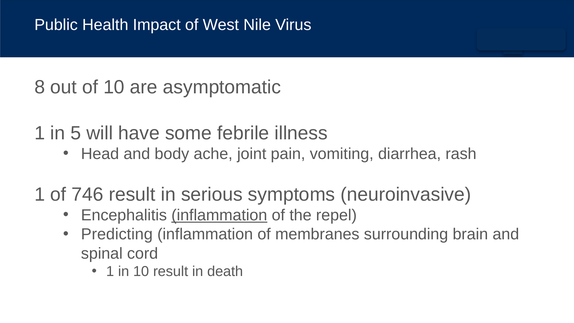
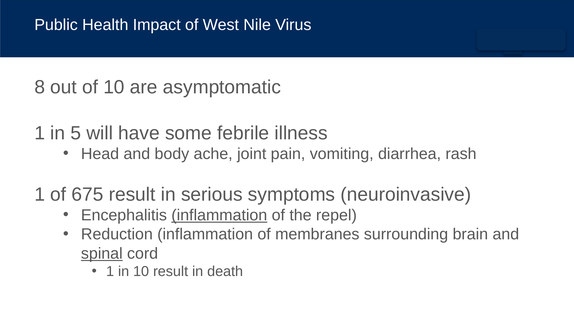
746: 746 -> 675 (87, 194)
Predicting: Predicting -> Reduction (117, 234)
spinal underline: none -> present (102, 253)
